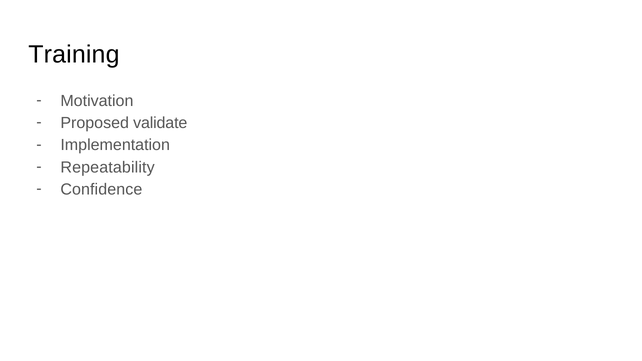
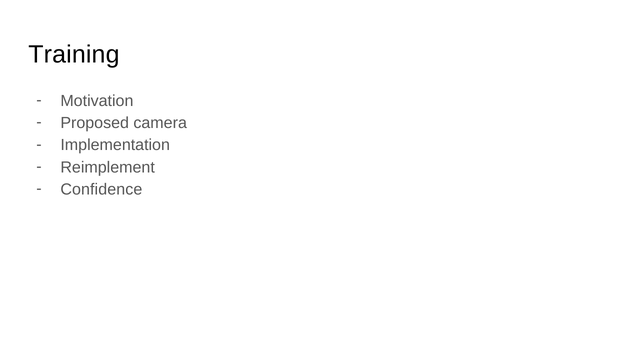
validate: validate -> camera (160, 123)
Repeatability: Repeatability -> Reimplement (108, 167)
